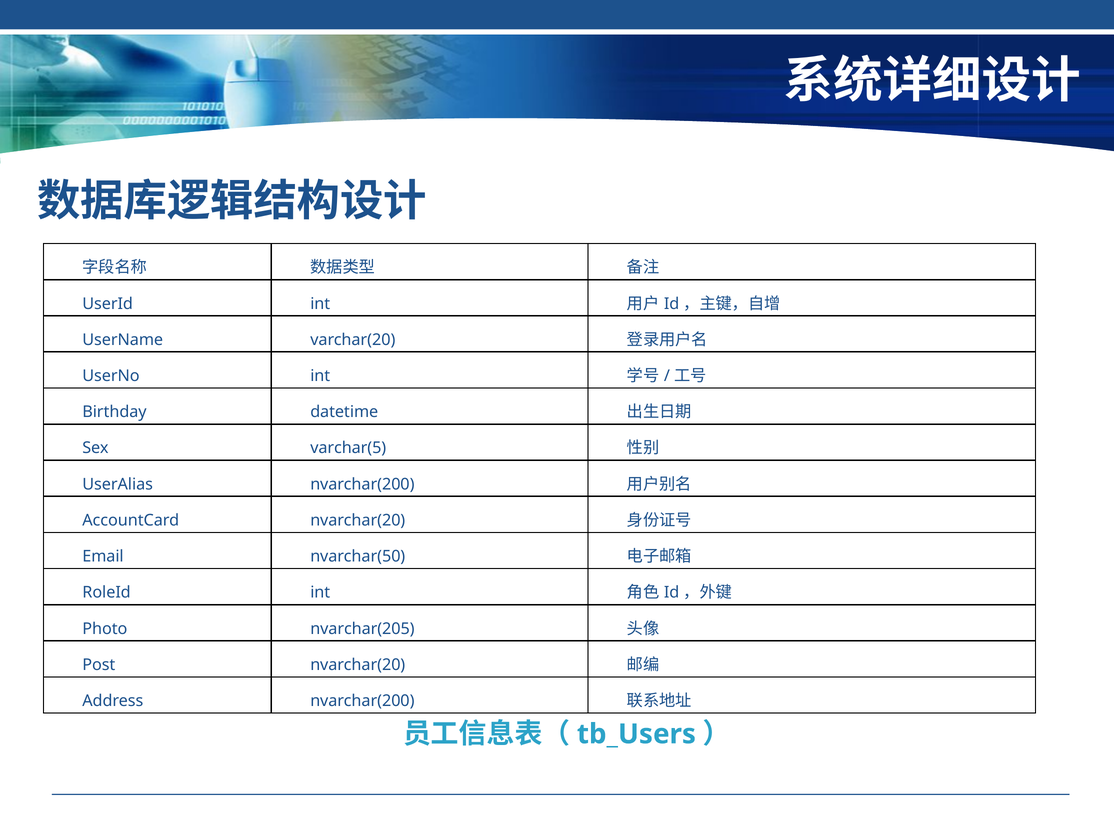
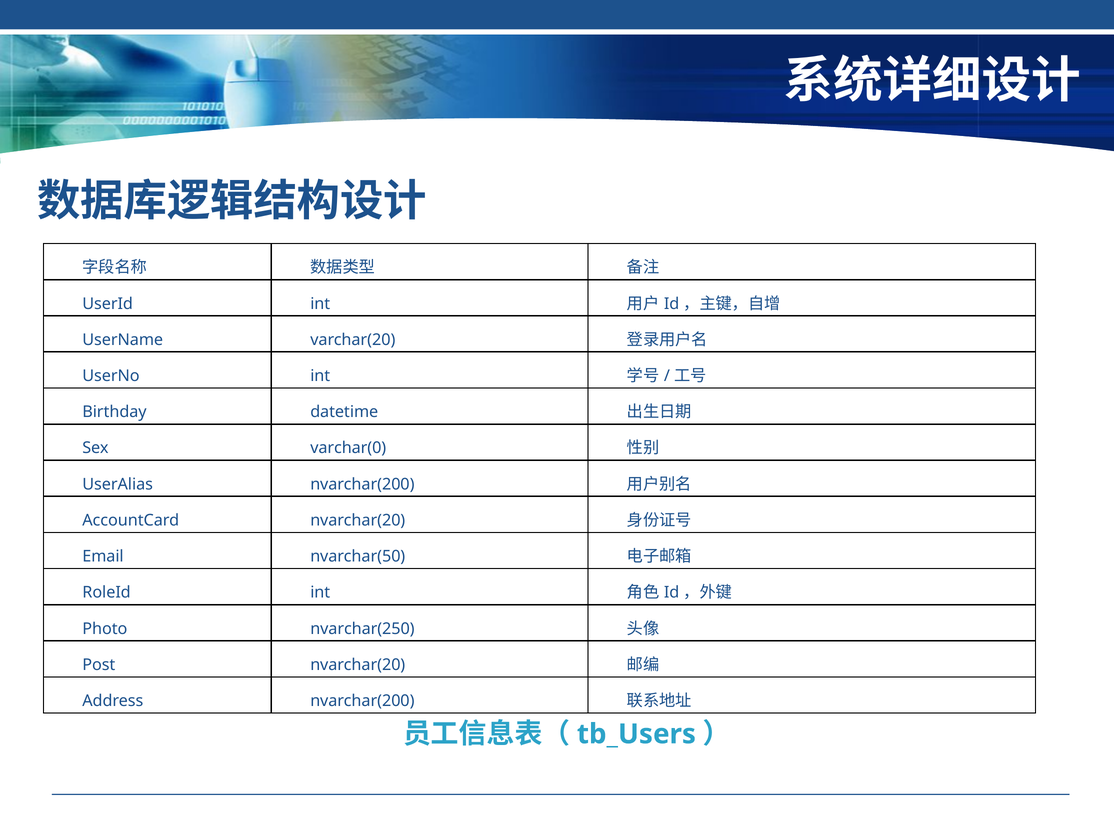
varchar(5: varchar(5 -> varchar(0 (348, 448)
nvarchar(205: nvarchar(205 -> nvarchar(250 (362, 629)
